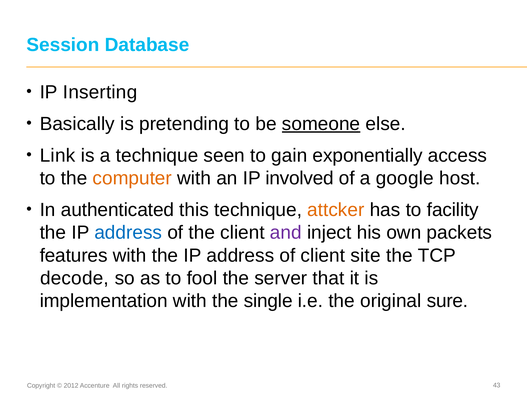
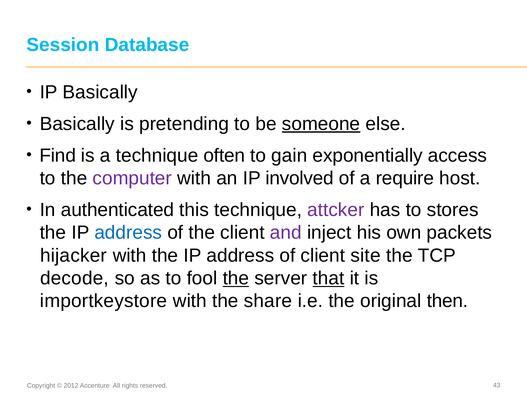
IP Inserting: Inserting -> Basically (100, 92)
Link: Link -> Find (58, 156)
seen: seen -> often (224, 156)
computer colour: orange -> purple (132, 178)
google: google -> require (405, 178)
attcker colour: orange -> purple (336, 210)
facility: facility -> stores (453, 210)
features: features -> hijacker (73, 256)
the underline: none -> present (236, 278)
that underline: none -> present (328, 278)
implementation: implementation -> importkeystore (104, 301)
single: single -> share (268, 301)
sure: sure -> then (447, 301)
